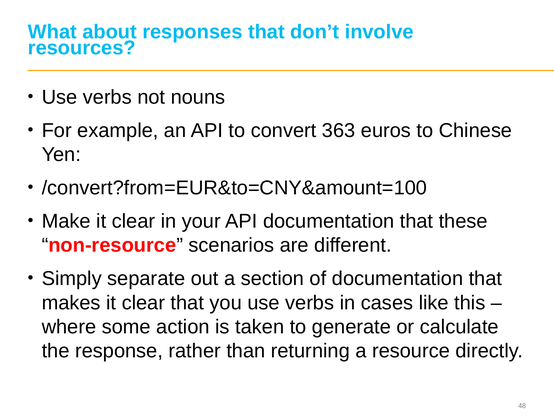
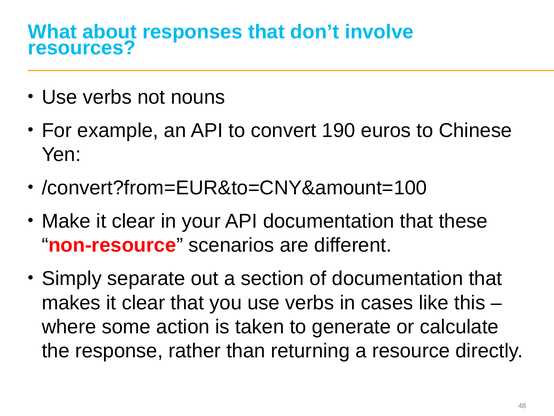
363: 363 -> 190 (339, 130)
